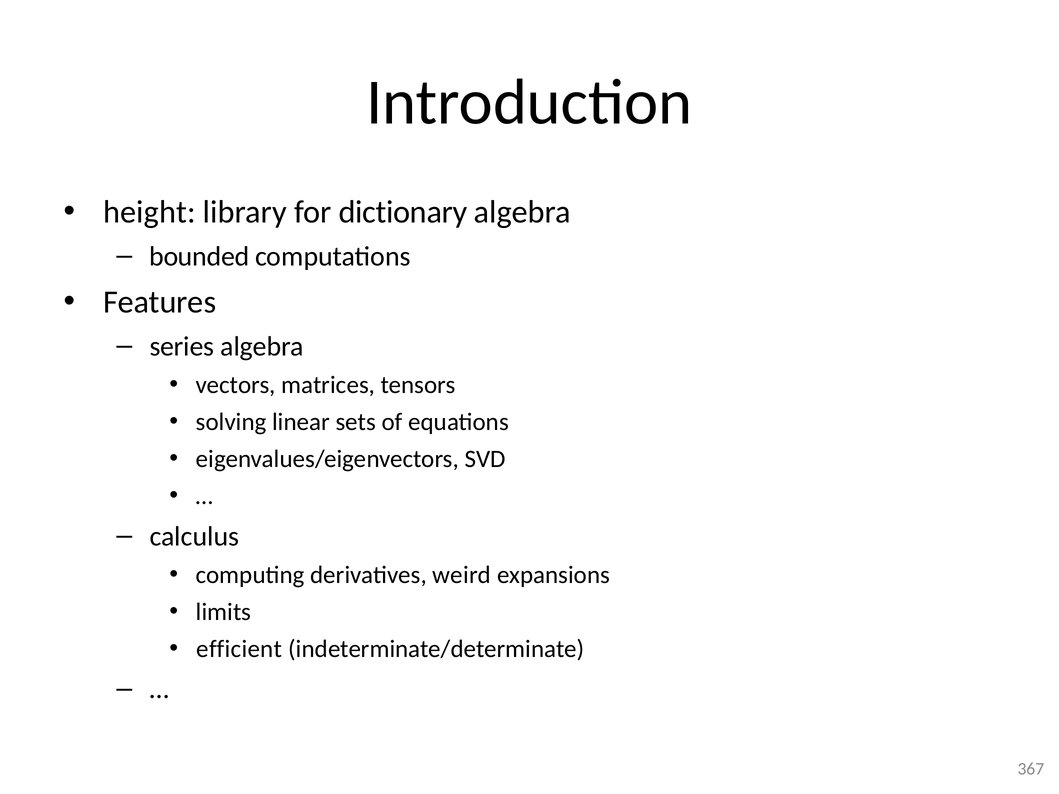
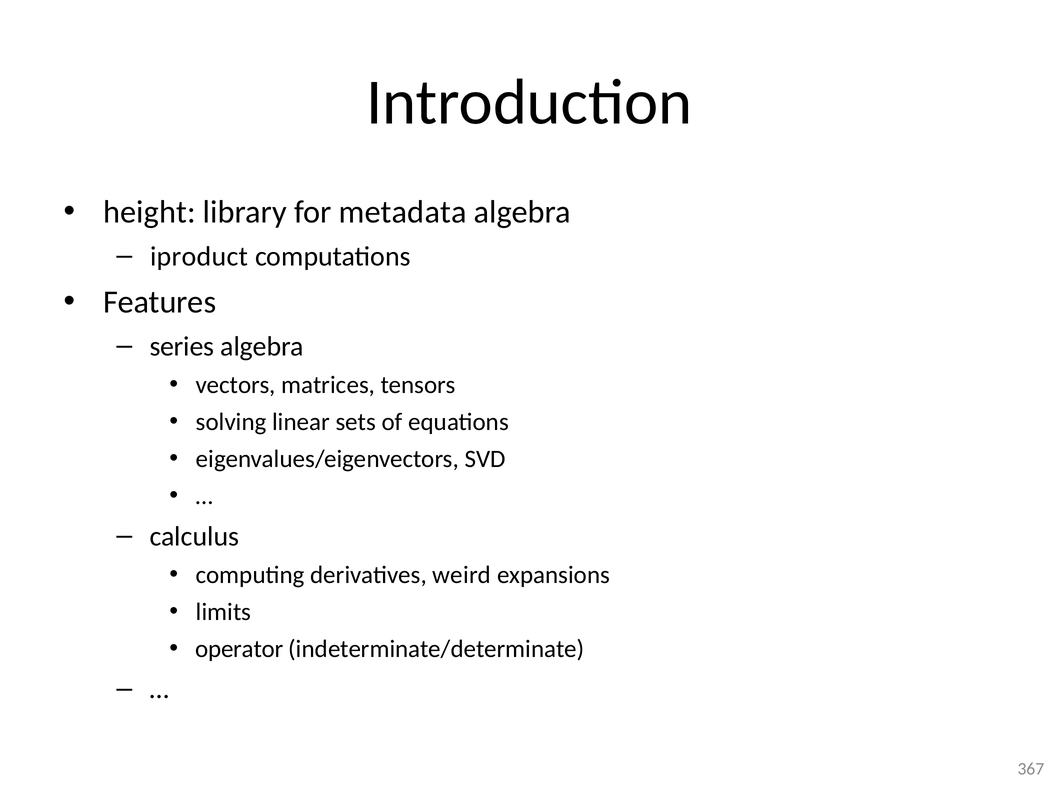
dictionary: dictionary -> metadata (403, 212)
bounded: bounded -> iproduct (199, 256)
efficient: efficient -> operator (239, 649)
